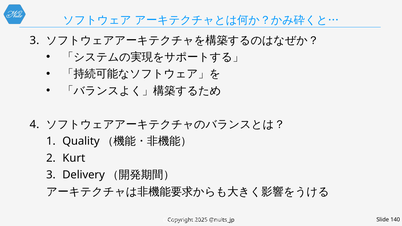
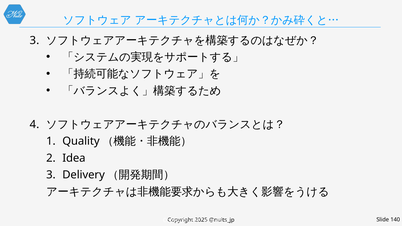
Kurt: Kurt -> Idea (74, 158)
